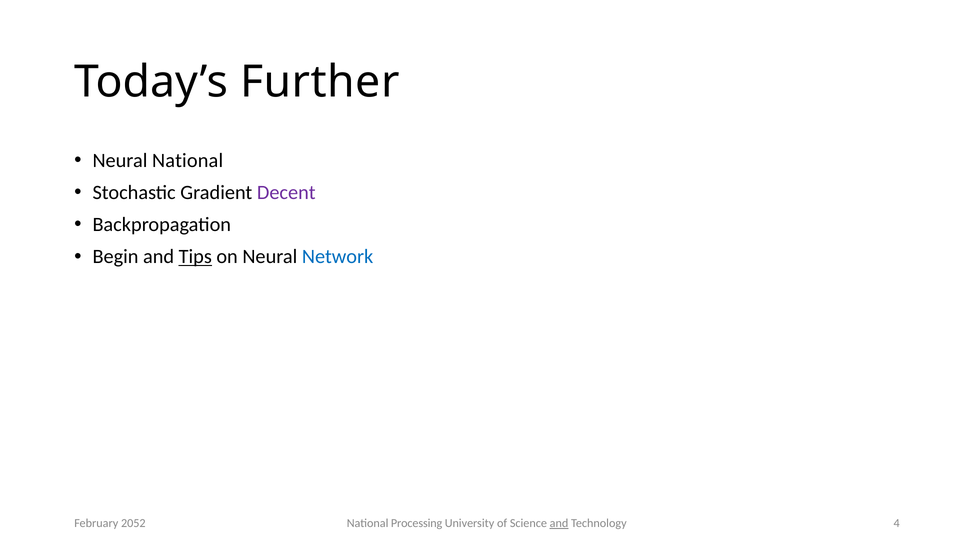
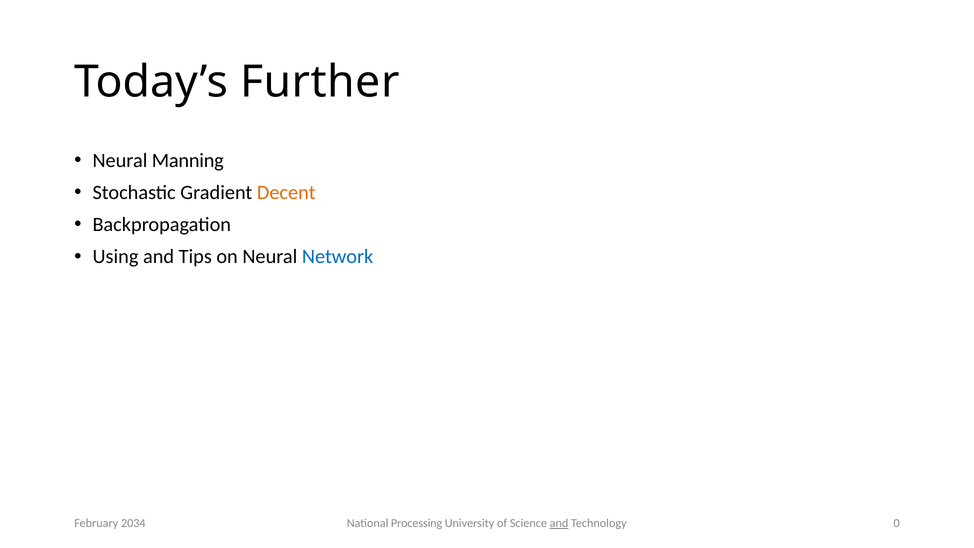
Neural National: National -> Manning (188, 160)
Decent colour: purple -> orange (286, 192)
Begin: Begin -> Using (115, 257)
Tips underline: present -> none (195, 257)
4: 4 -> 0 (897, 523)
2052: 2052 -> 2034 (133, 523)
